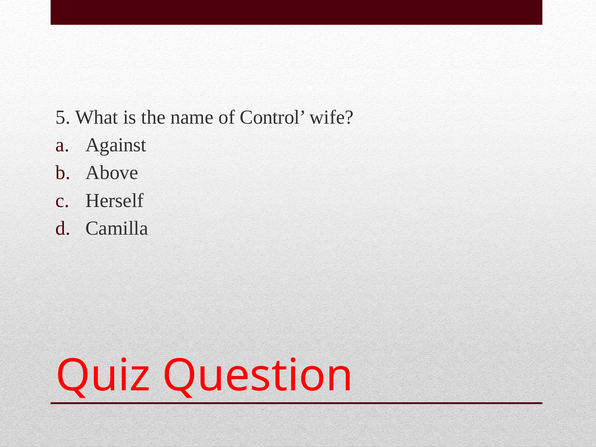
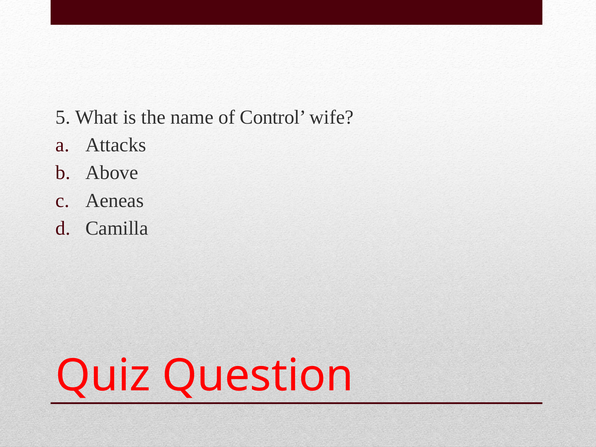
Against: Against -> Attacks (116, 145)
Herself: Herself -> Aeneas (115, 201)
